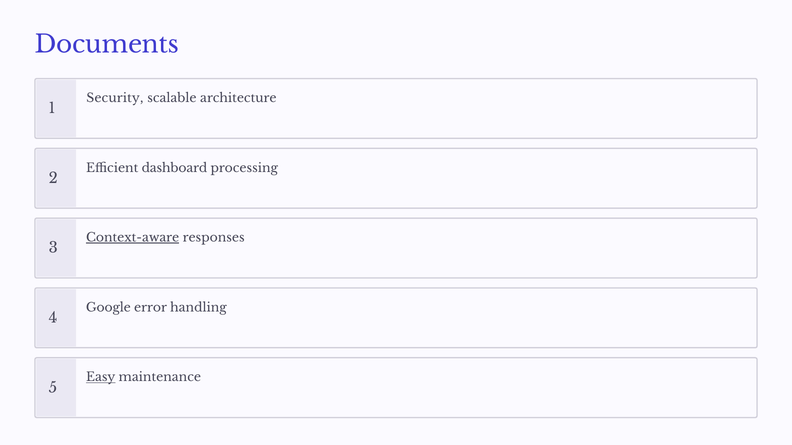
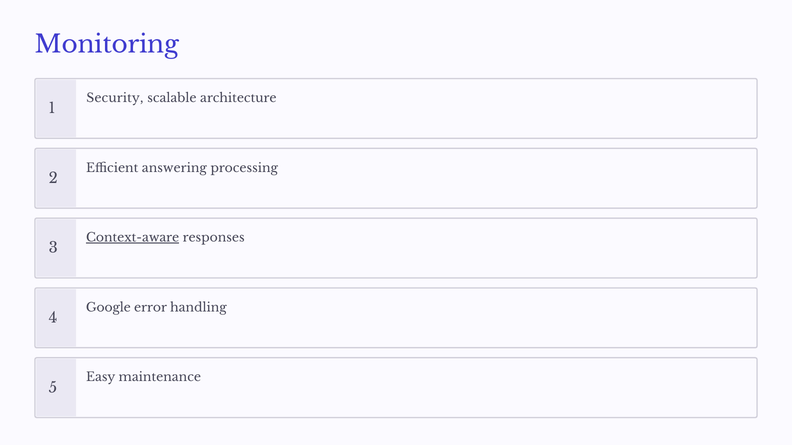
Documents: Documents -> Monitoring (107, 44)
dashboard: dashboard -> answering (174, 168)
Easy underline: present -> none (101, 378)
